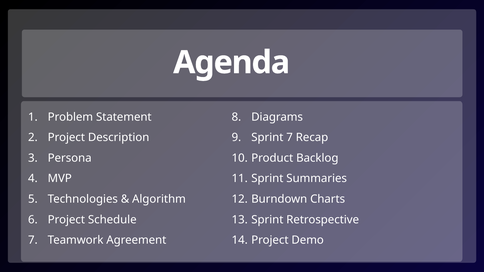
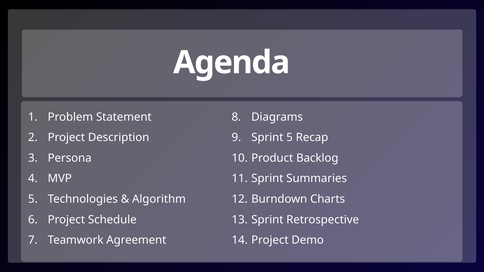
Sprint 7: 7 -> 5 (290, 138)
